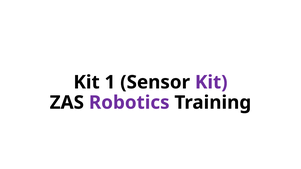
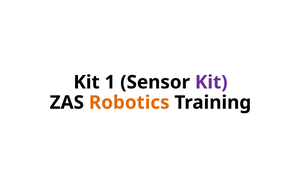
Robotics colour: purple -> orange (129, 103)
